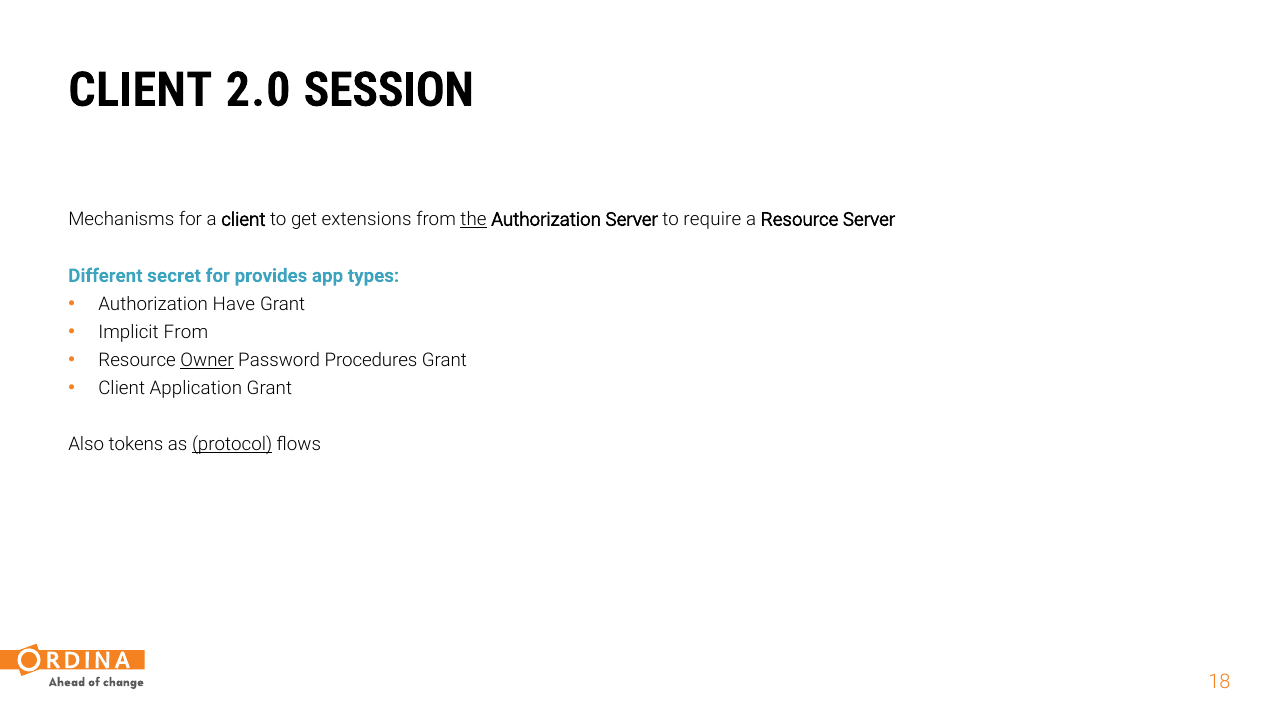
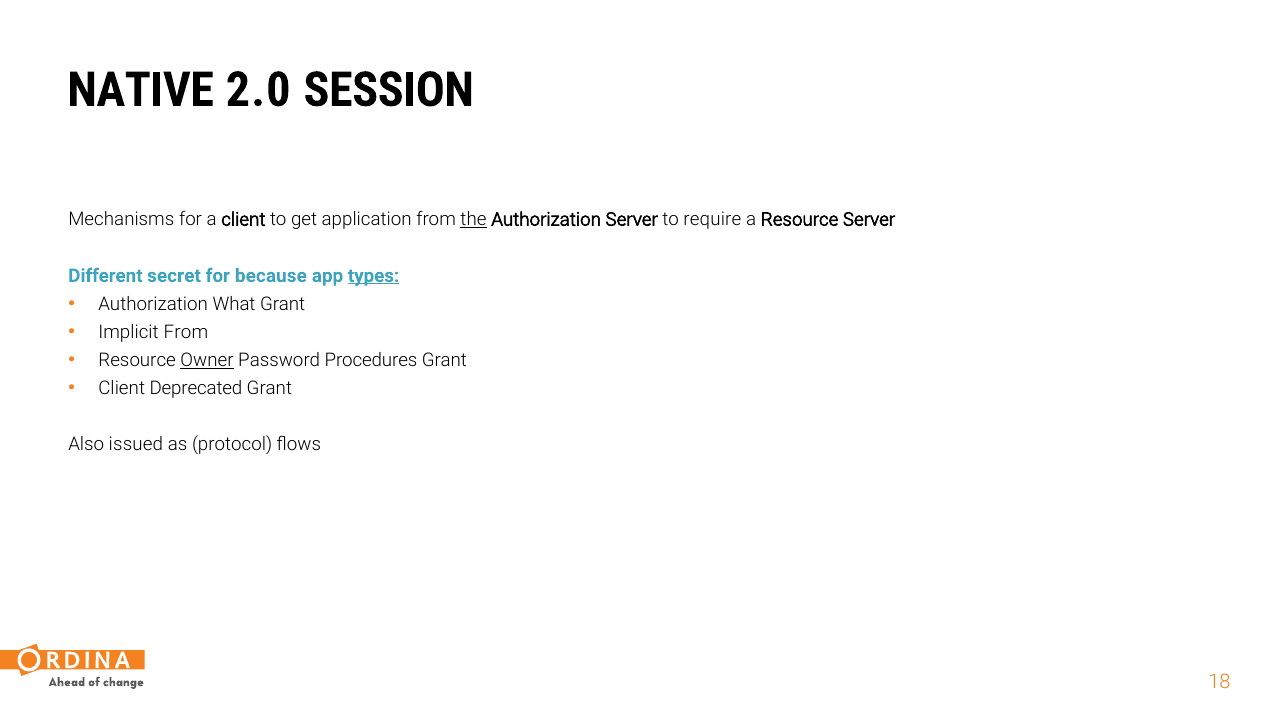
CLIENT: CLIENT -> NATIVE (141, 90)
extensions: extensions -> application (367, 219)
provides: provides -> because (271, 276)
types underline: none -> present (373, 276)
Have: Have -> What (234, 304)
Application: Application -> Deprecated (196, 388)
tokens: tokens -> issued (136, 444)
protocol underline: present -> none (232, 444)
